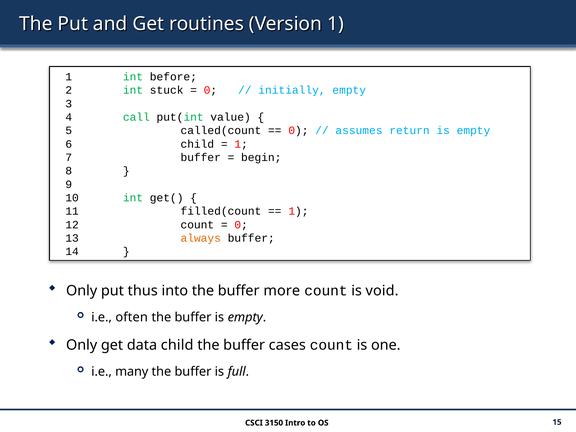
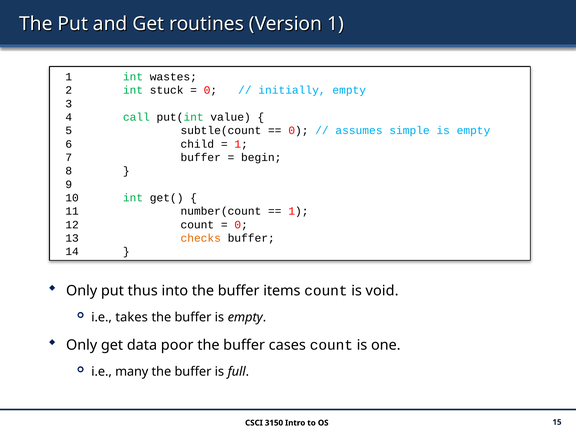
before: before -> wastes (173, 77)
called(count: called(count -> subtle(count (221, 131)
return: return -> simple (410, 131)
filled(count: filled(count -> number(count (221, 211)
always: always -> checks (201, 238)
more: more -> items (282, 291)
often: often -> takes (132, 317)
data child: child -> poor (177, 345)
